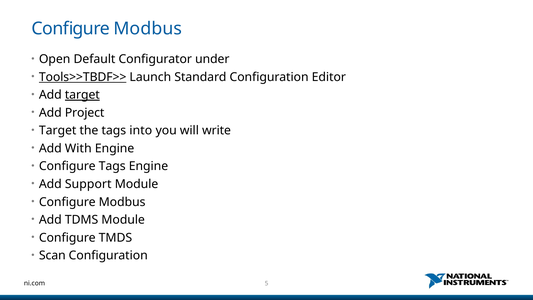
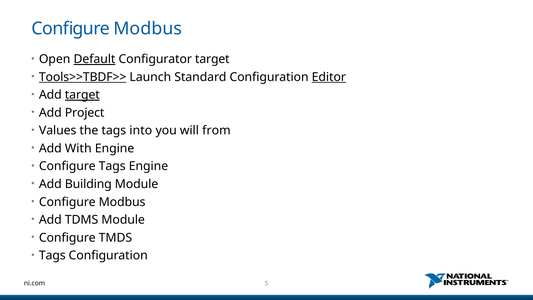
Default underline: none -> present (94, 59)
Configurator under: under -> target (212, 59)
Editor underline: none -> present (329, 77)
Target: Target -> Values (58, 131)
write: write -> from (216, 131)
Support: Support -> Building (88, 184)
Scan: Scan -> Tags (52, 255)
